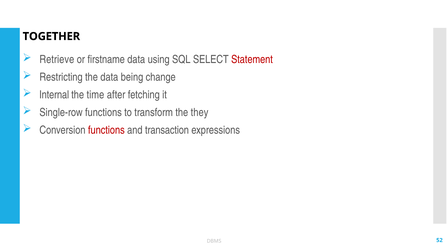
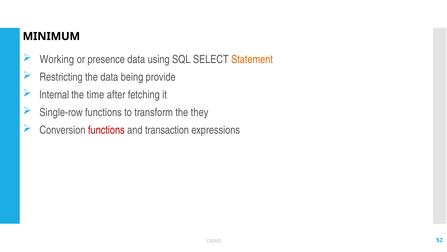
TOGETHER: TOGETHER -> MINIMUM (51, 36)
Retrieve: Retrieve -> Working (57, 59)
firstname: firstname -> presence (106, 59)
Statement colour: red -> orange (252, 59)
change: change -> provide (161, 77)
